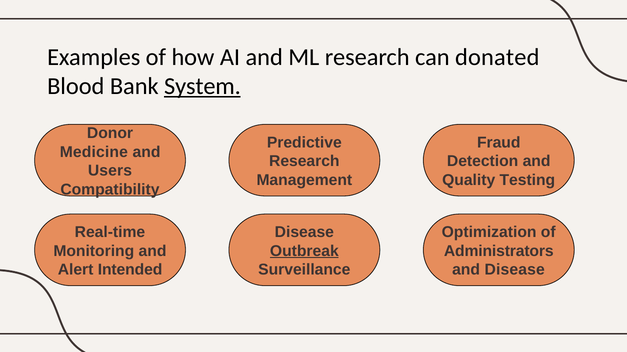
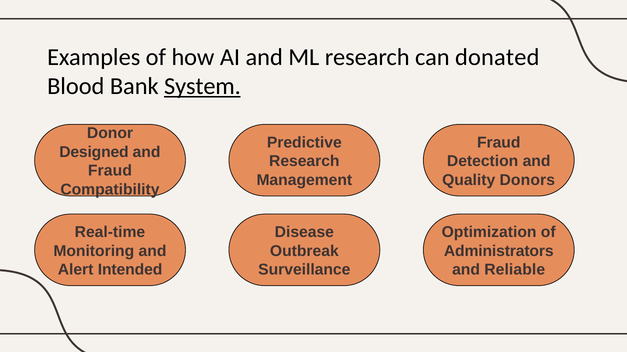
Medicine: Medicine -> Designed (94, 152)
Users: Users -> Fraud (110, 171)
Testing: Testing -> Donors (527, 180)
Outbreak underline: present -> none (304, 251)
and Disease: Disease -> Reliable (515, 270)
